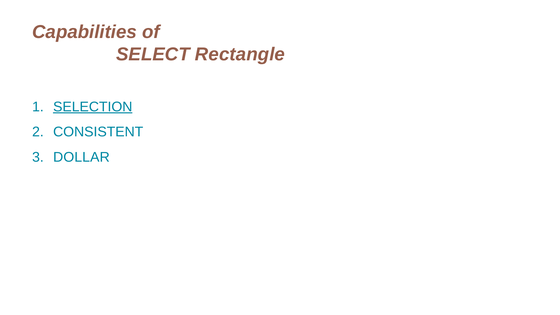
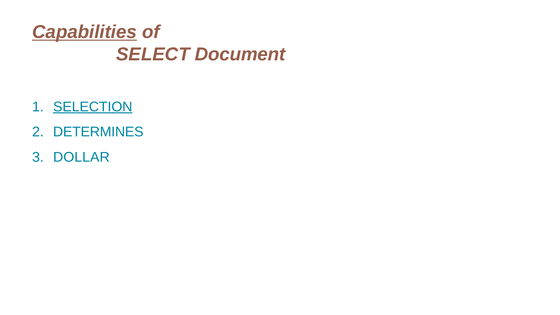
Capabilities underline: none -> present (85, 32)
Rectangle: Rectangle -> Document (240, 54)
CONSISTENT: CONSISTENT -> DETERMINES (98, 132)
